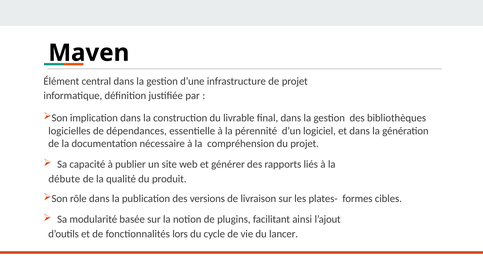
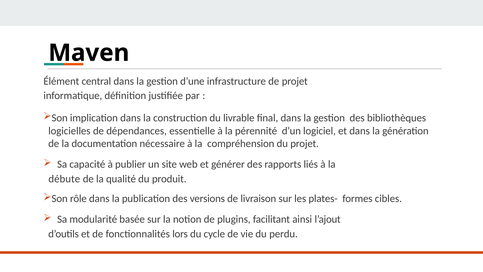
lancer: lancer -> perdu (284, 234)
